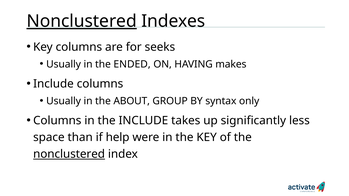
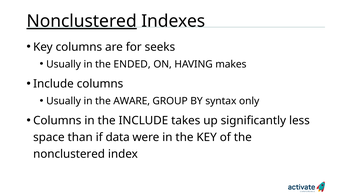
ABOUT: ABOUT -> AWARE (132, 101)
help: help -> data (118, 138)
nonclustered underline: present -> none (69, 154)
